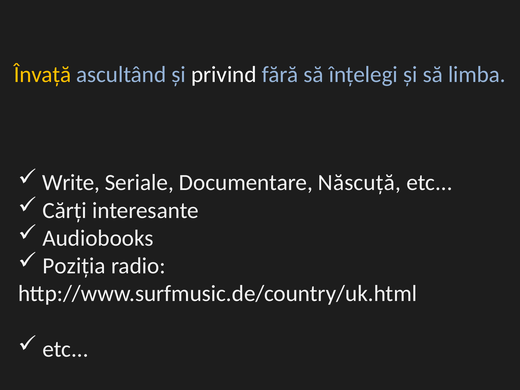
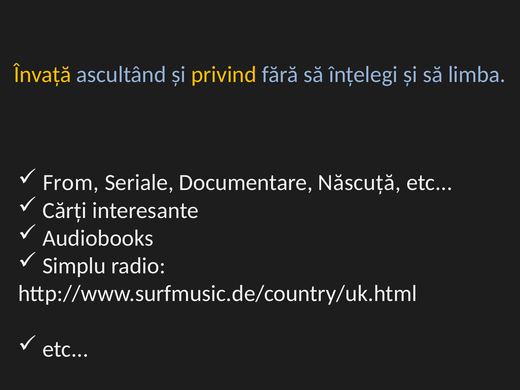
privind colour: white -> yellow (224, 74)
Write: Write -> From (71, 183)
Poziția: Poziția -> Simplu (74, 266)
